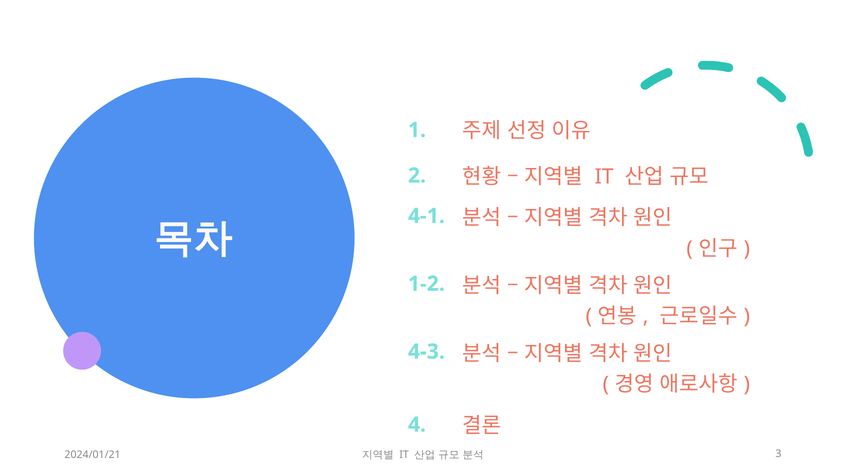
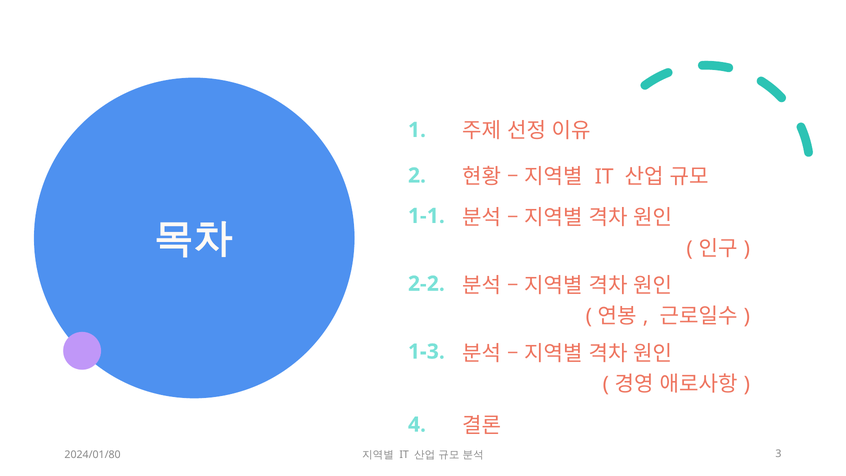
4-1: 4-1 -> 1-1 (426, 216)
1-2: 1-2 -> 2-2 (426, 284)
4-3: 4-3 -> 1-3 (426, 352)
2024/01/21: 2024/01/21 -> 2024/01/80 (93, 454)
